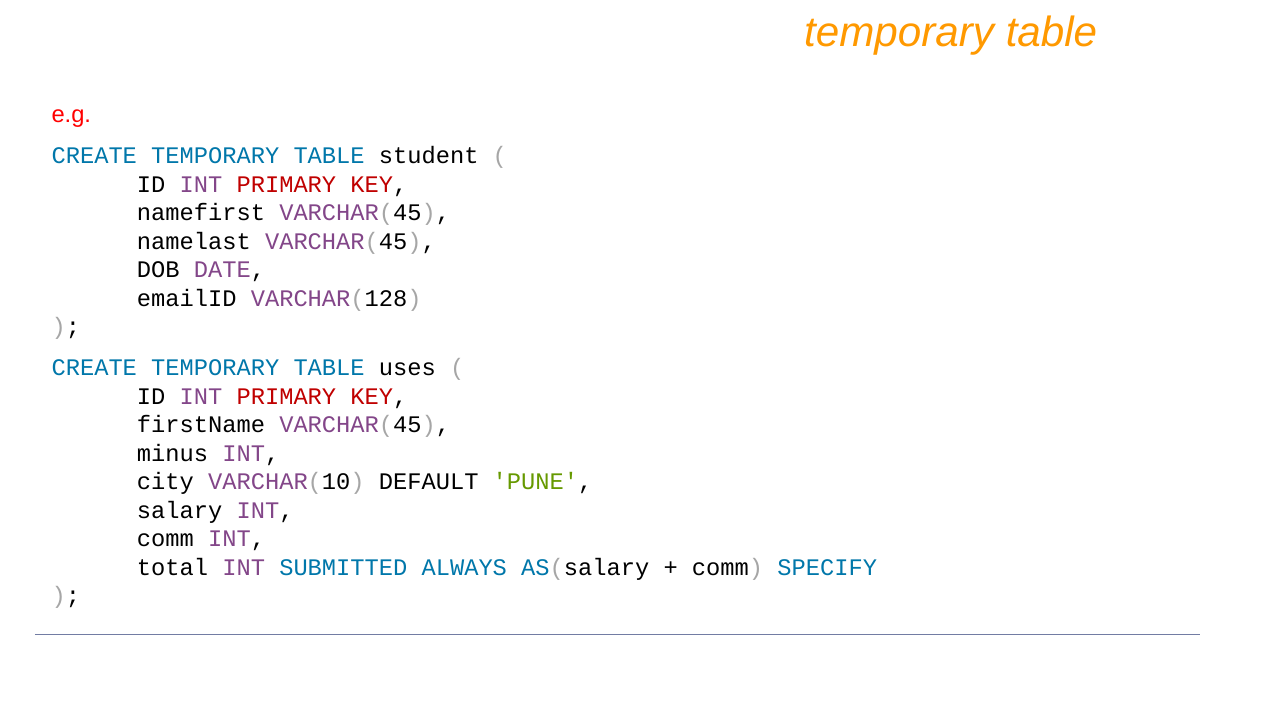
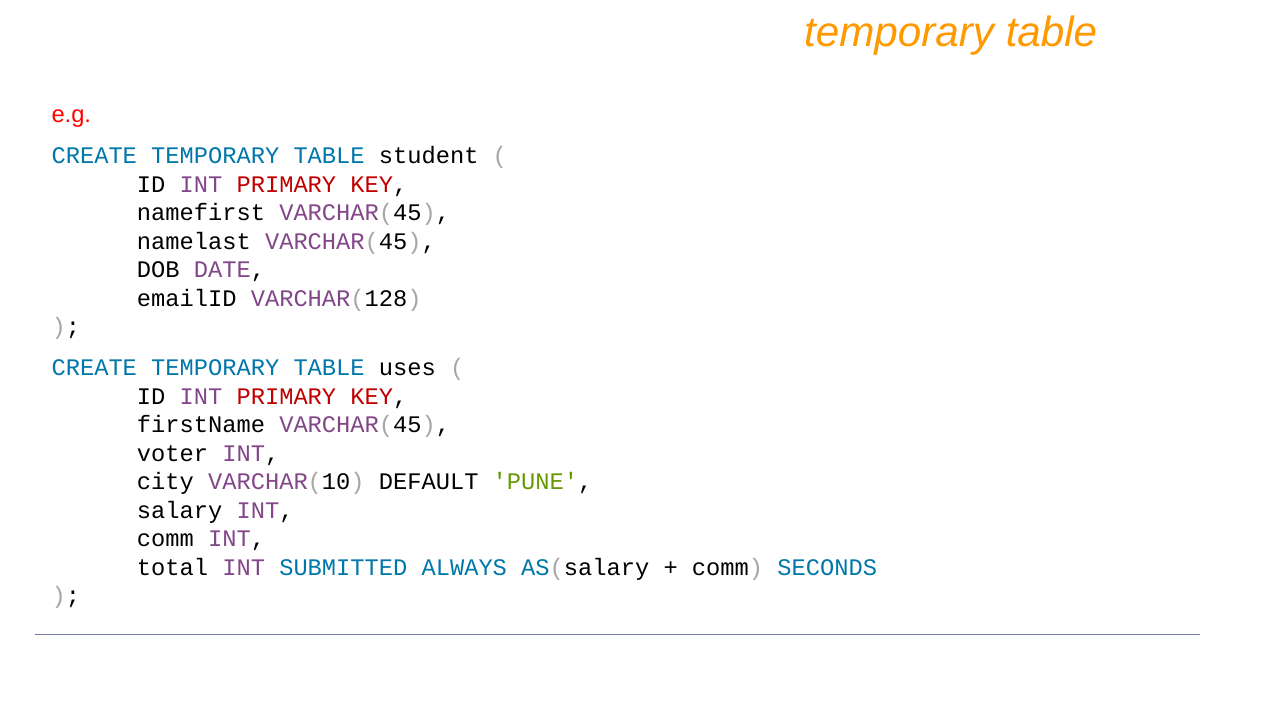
minus: minus -> voter (173, 453)
SPECIFY: SPECIFY -> SECONDS (827, 567)
